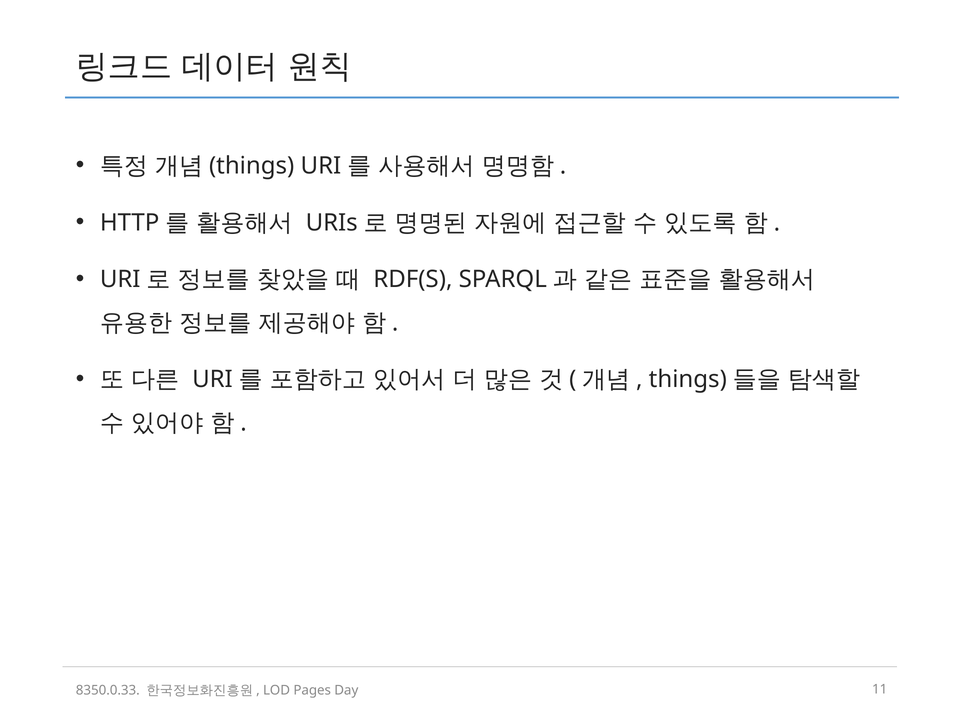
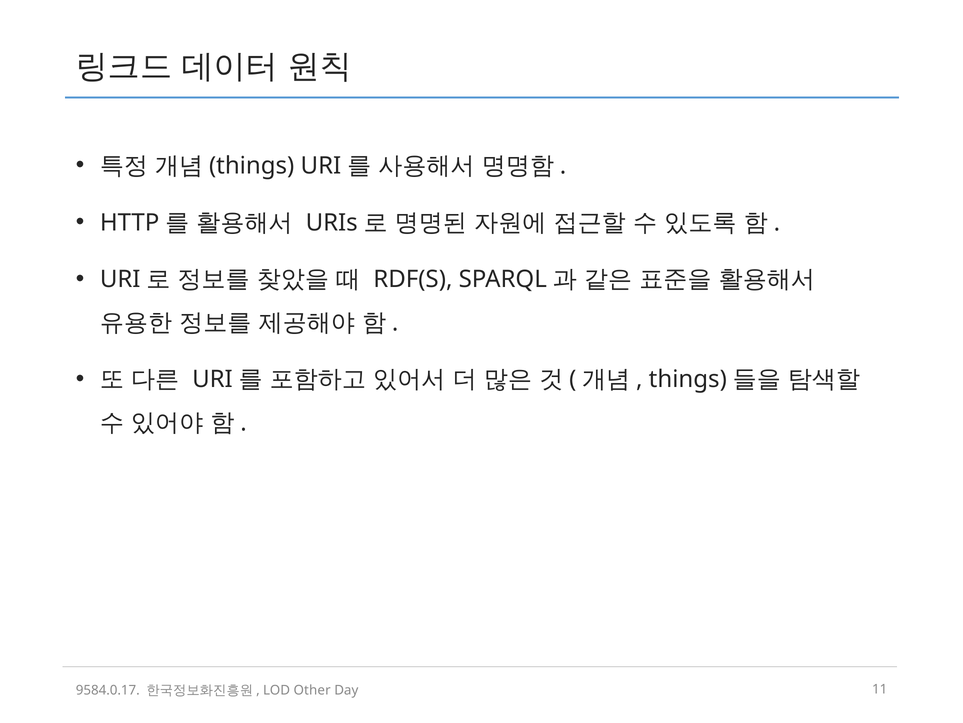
8350.0.33: 8350.0.33 -> 9584.0.17 (108, 690)
Pages: Pages -> Other (312, 690)
